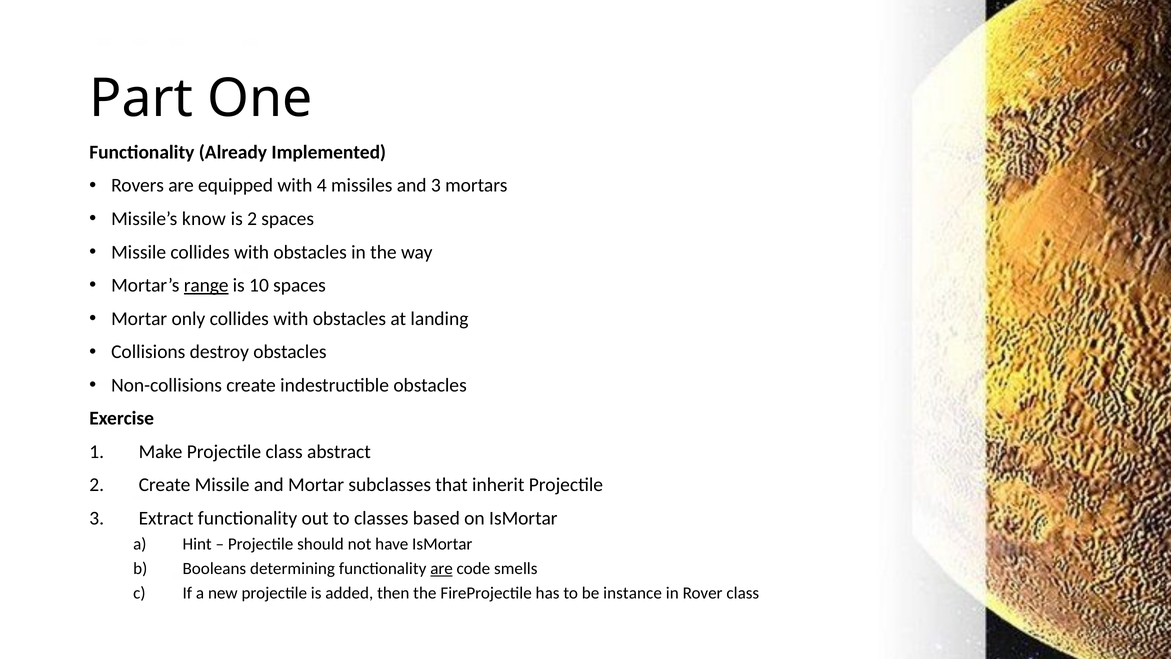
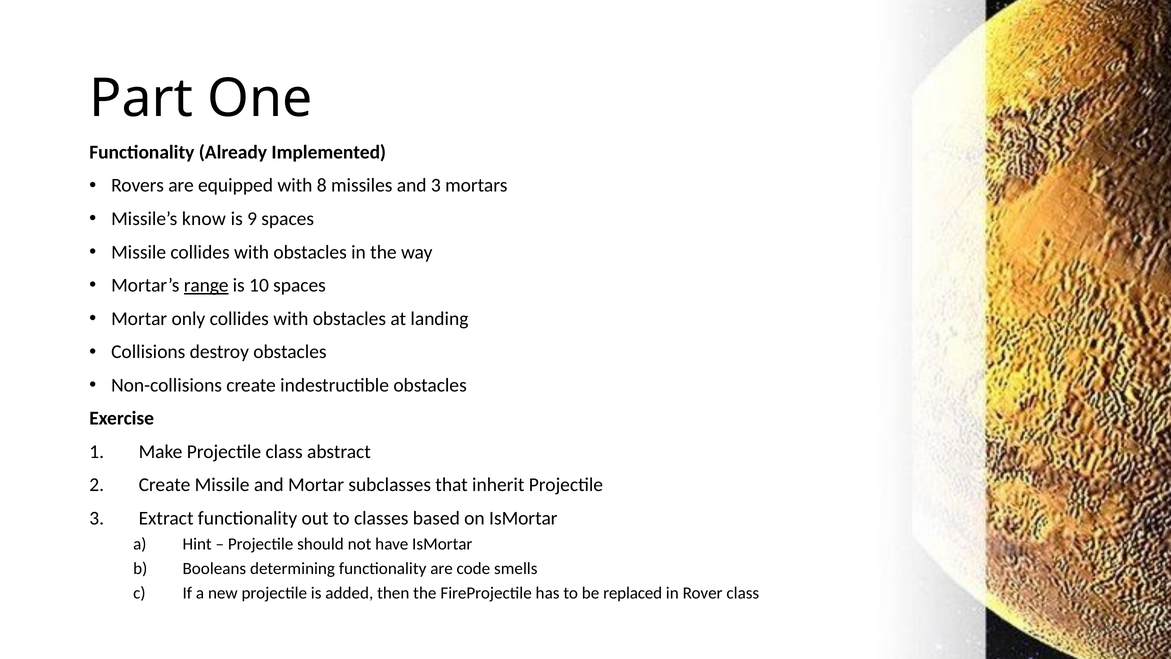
4: 4 -> 8 (322, 185)
is 2: 2 -> 9 (252, 219)
are underline: present -> none (442, 569)
instance: instance -> replaced (633, 593)
